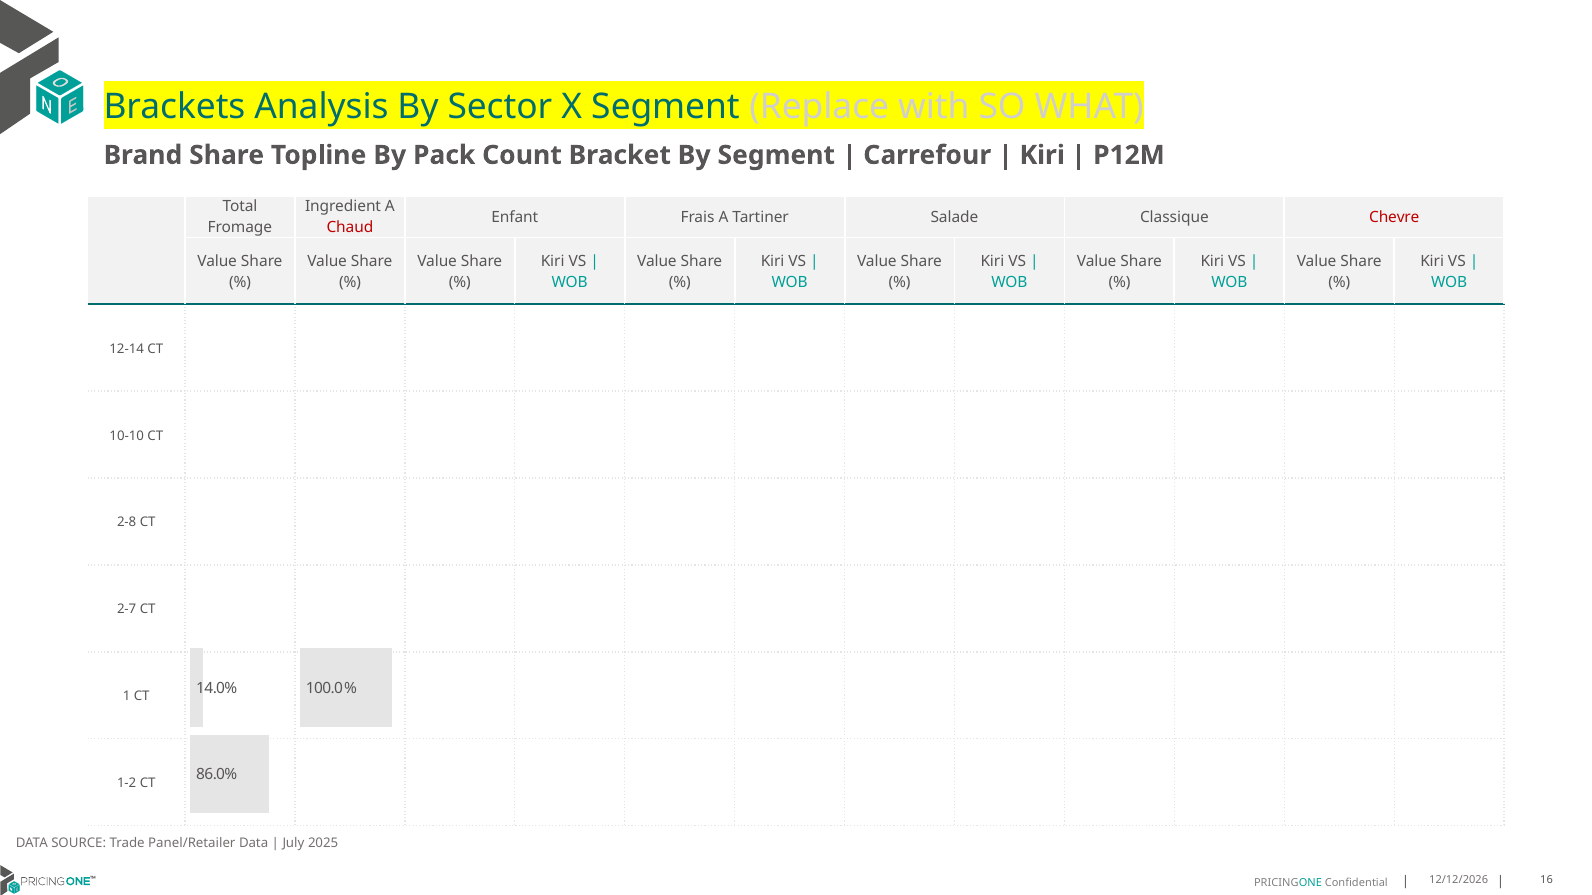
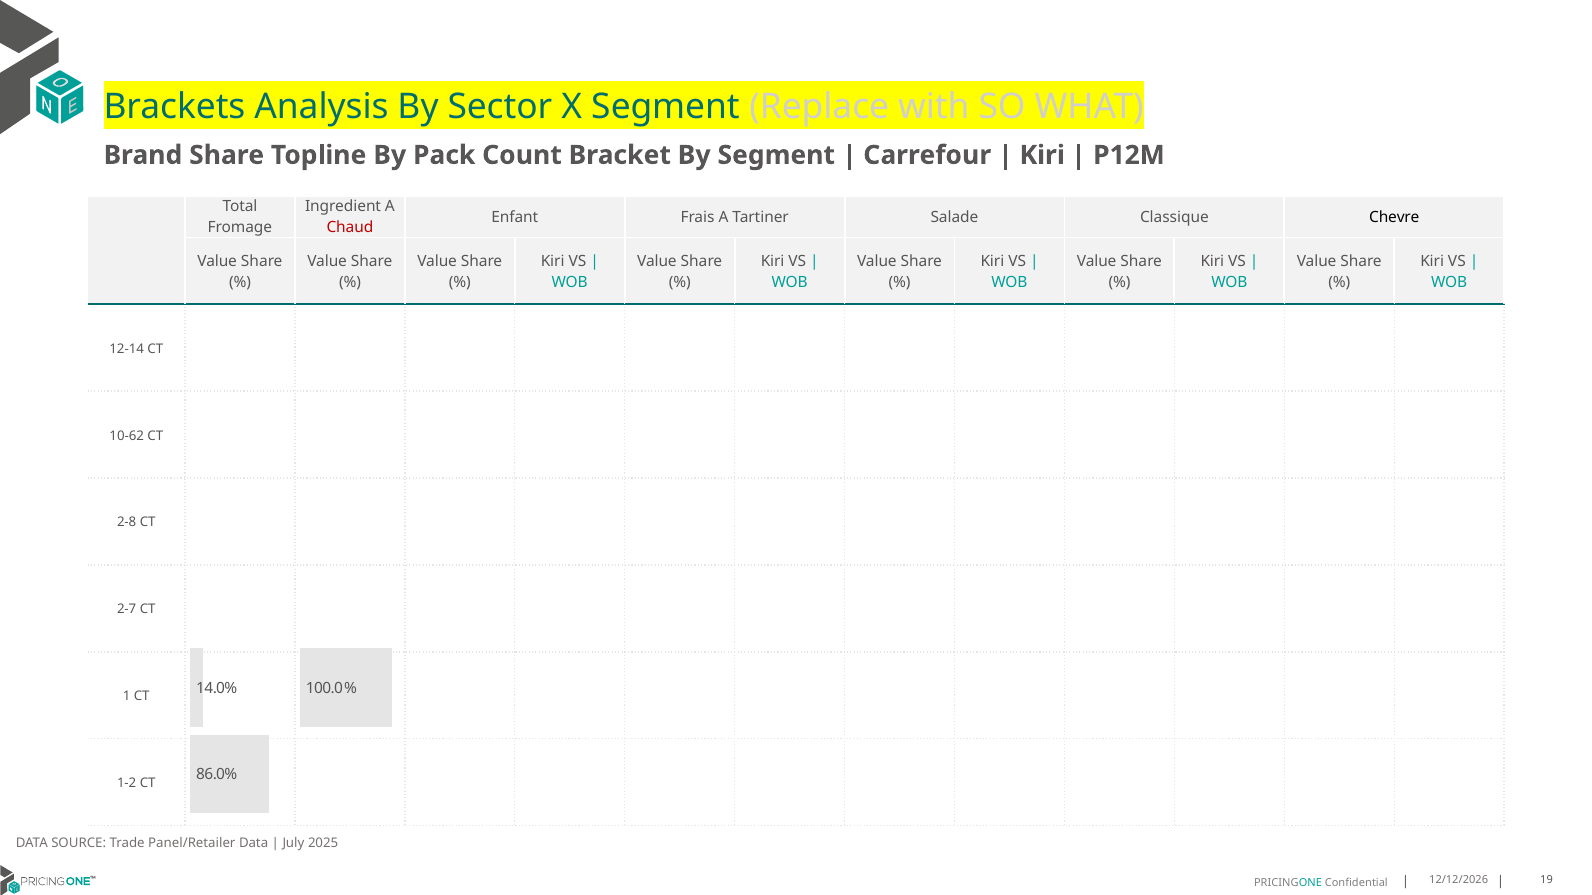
Chevre colour: red -> black (1394, 217)
10-10: 10-10 -> 10-62 (127, 436)
16: 16 -> 19 (1546, 880)
